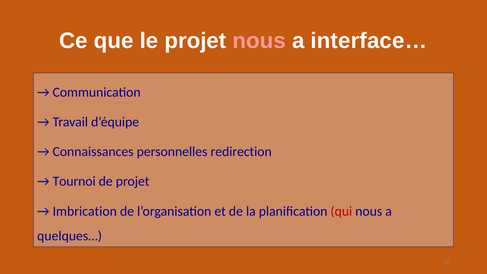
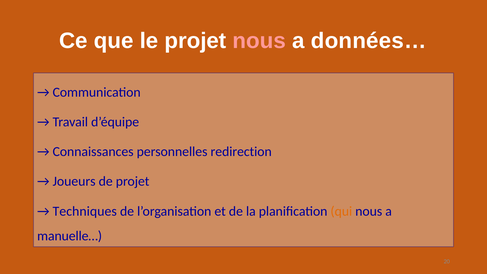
interface…: interface… -> données… (369, 41)
Tournoi: Tournoi -> Joueurs (74, 181)
Imbrication: Imbrication -> Techniques (85, 211)
qui colour: red -> orange (341, 211)
quelques…: quelques… -> manuelle… (70, 236)
